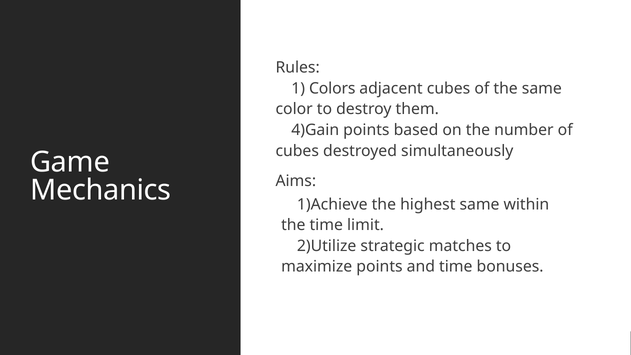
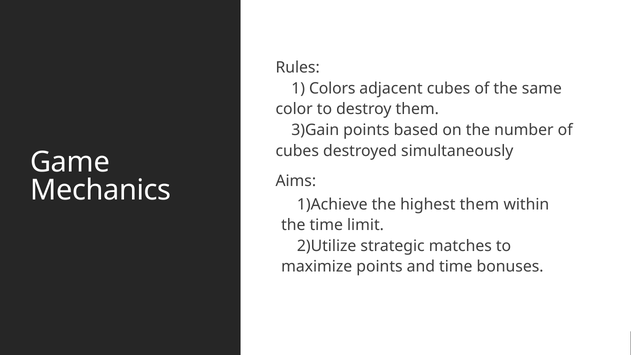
4)Gain: 4)Gain -> 3)Gain (315, 130)
highest same: same -> them (479, 204)
